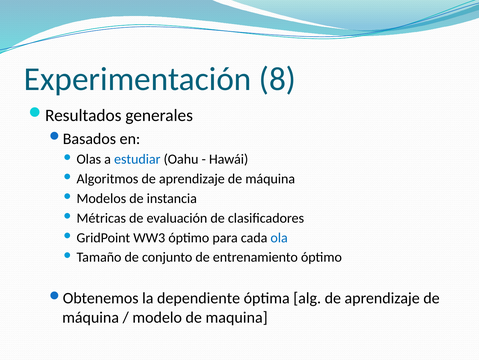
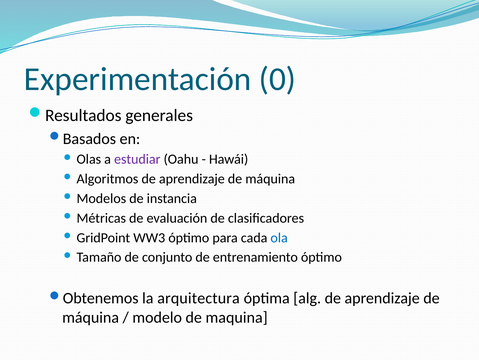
8: 8 -> 0 (277, 79)
estudiar colour: blue -> purple (137, 159)
dependiente: dependiente -> arquitectura (198, 298)
